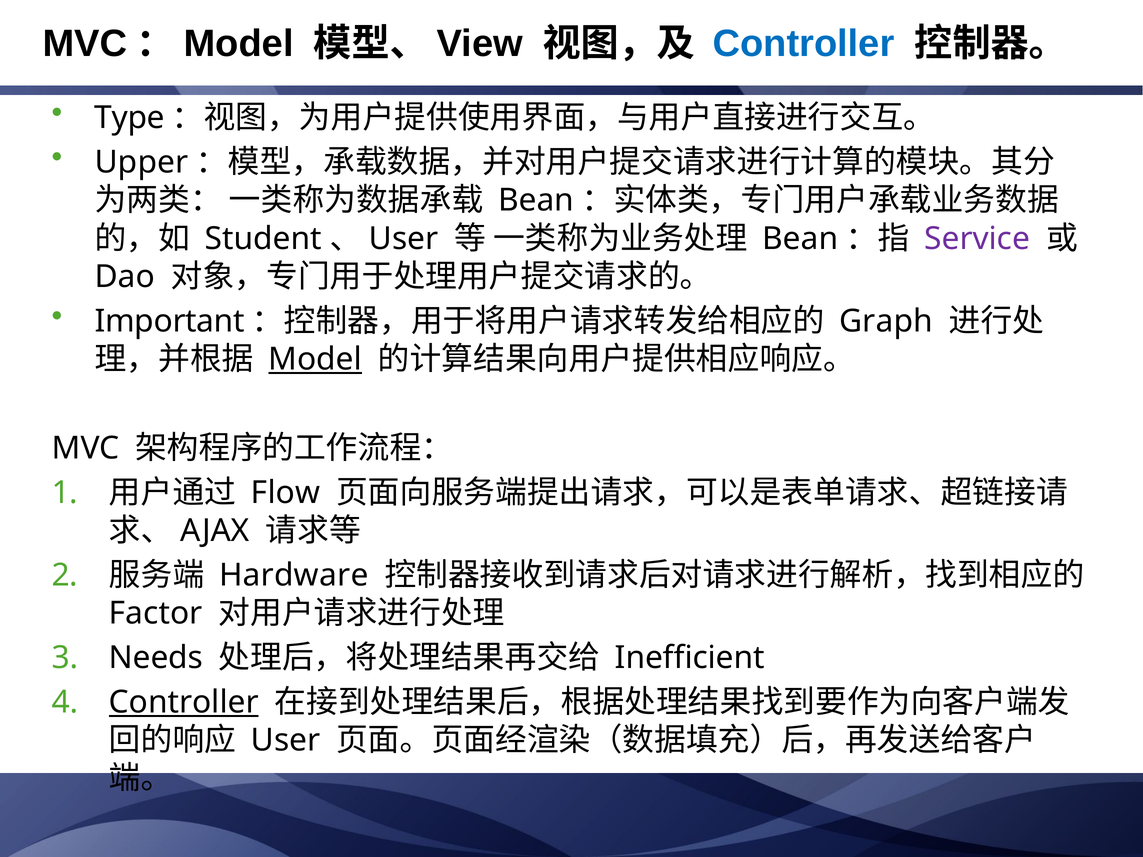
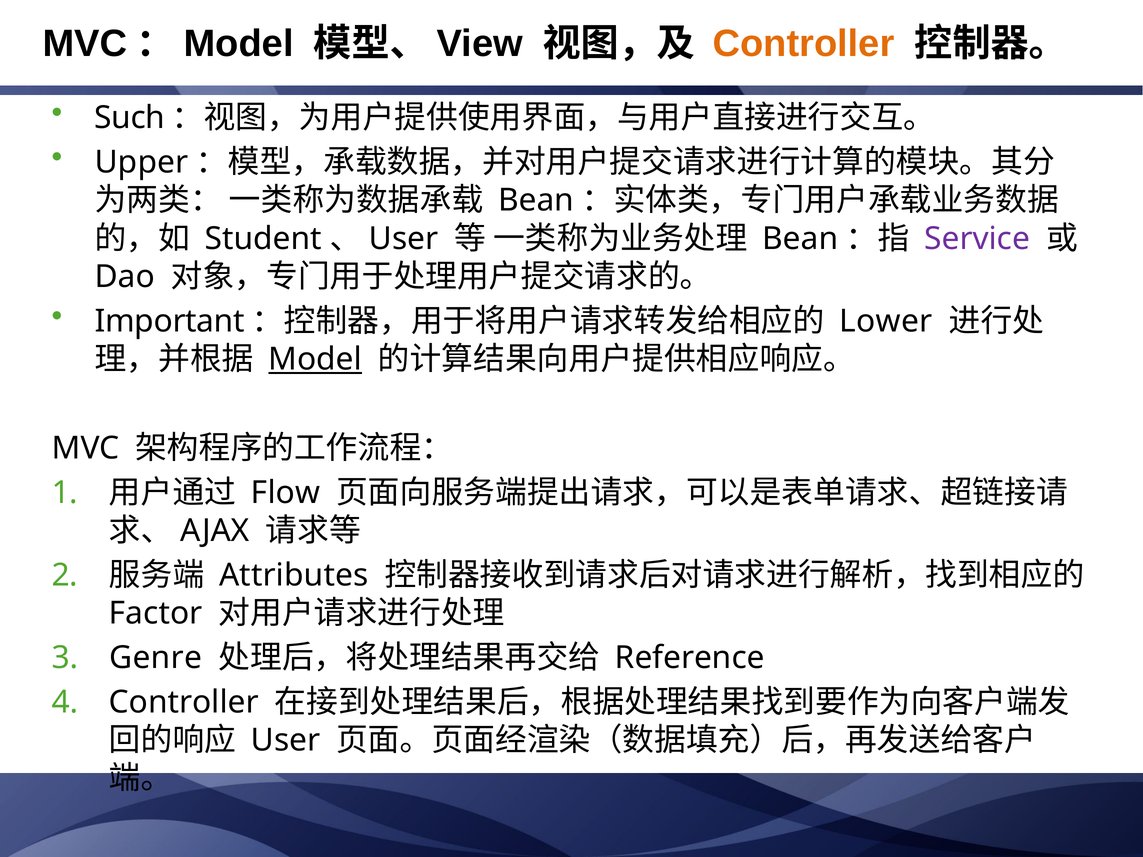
Controller colour: blue -> orange (804, 44)
Type: Type -> Such (130, 118)
Graph: Graph -> Lower (886, 321)
Hardware: Hardware -> Attributes (294, 575)
Needs: Needs -> Genre (156, 658)
Inefficient: Inefficient -> Reference (690, 658)
Controller underline: present -> none (184, 702)
